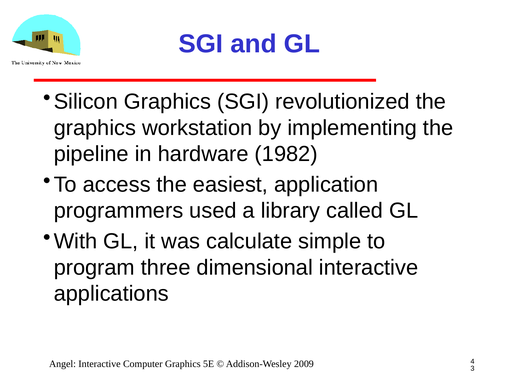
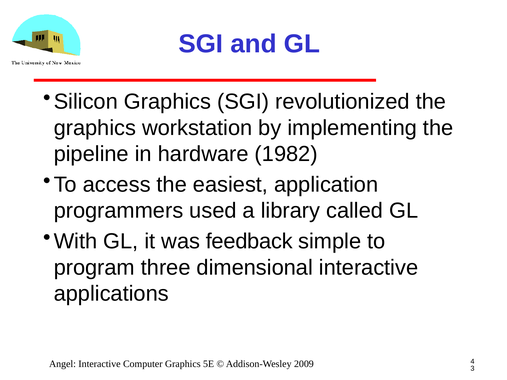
calculate: calculate -> feedback (249, 241)
